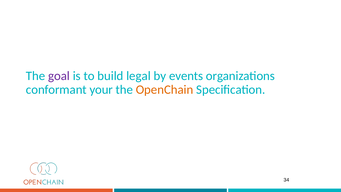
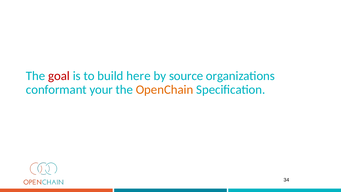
goal colour: purple -> red (59, 76)
legal: legal -> here (138, 76)
events: events -> source (186, 76)
